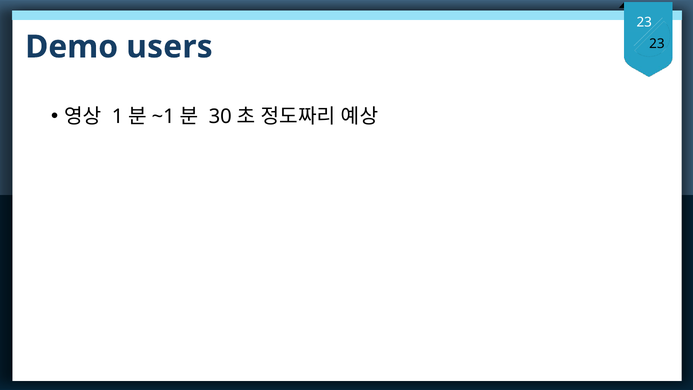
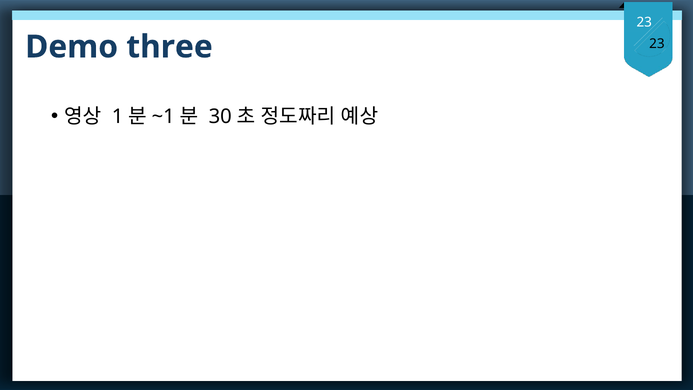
users: users -> three (170, 47)
